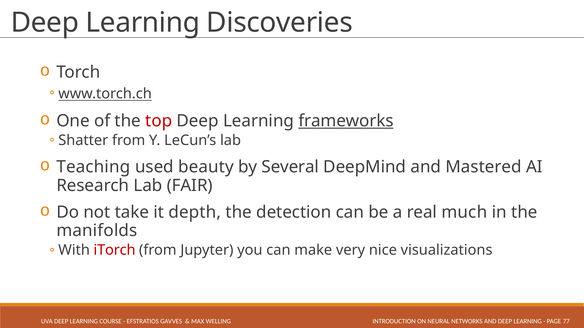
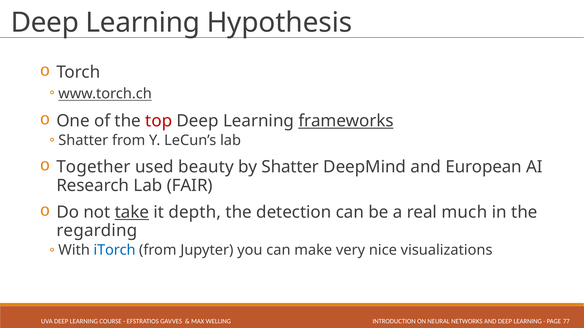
Discoveries: Discoveries -> Hypothesis (279, 23)
Teaching: Teaching -> Together (93, 167)
by Several: Several -> Shatter (290, 167)
Mastered: Mastered -> European (484, 167)
take underline: none -> present (132, 213)
manifolds: manifolds -> regarding (97, 231)
iTorch colour: red -> blue (114, 251)
